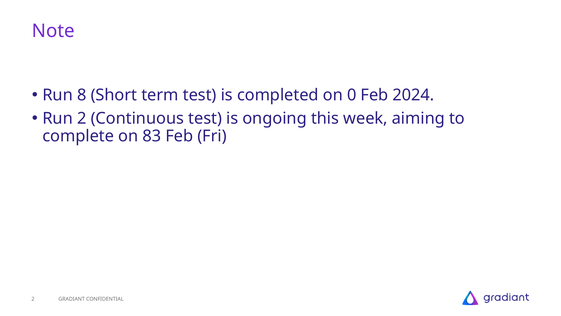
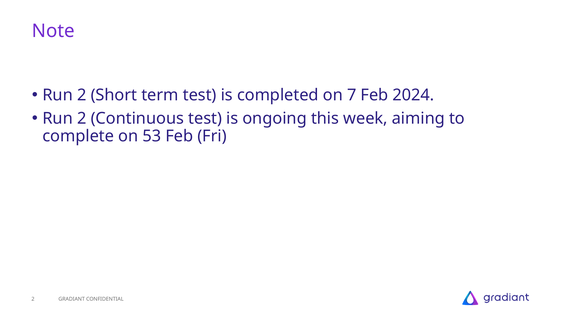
8: 8 -> 2 (82, 95)
0: 0 -> 7 (352, 95)
83: 83 -> 53 (152, 136)
